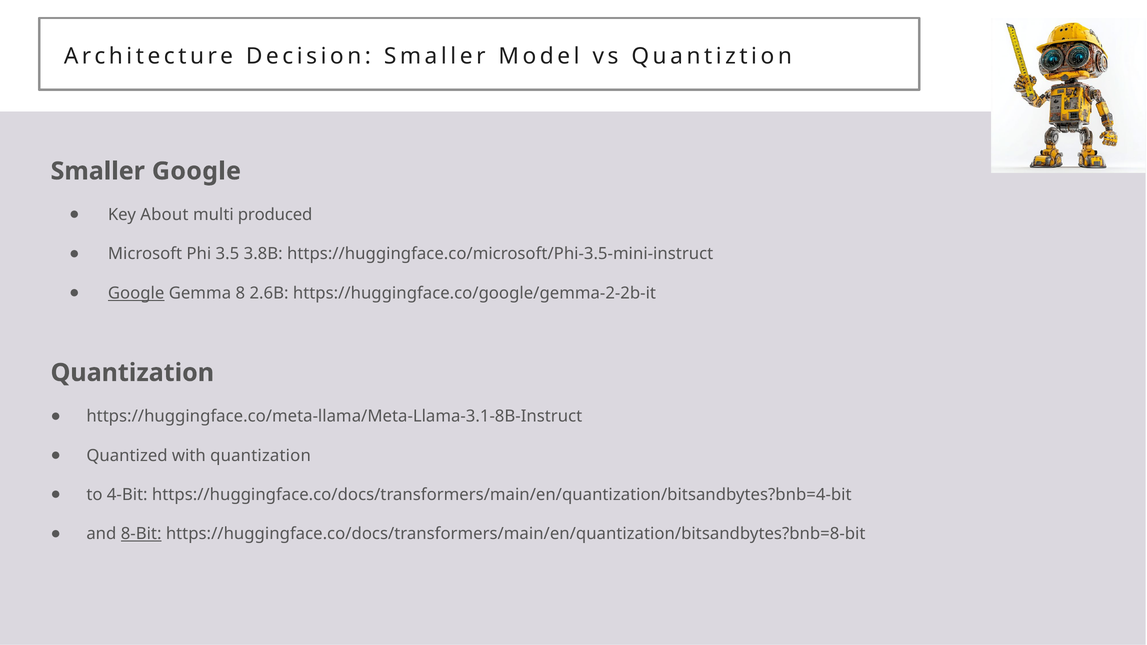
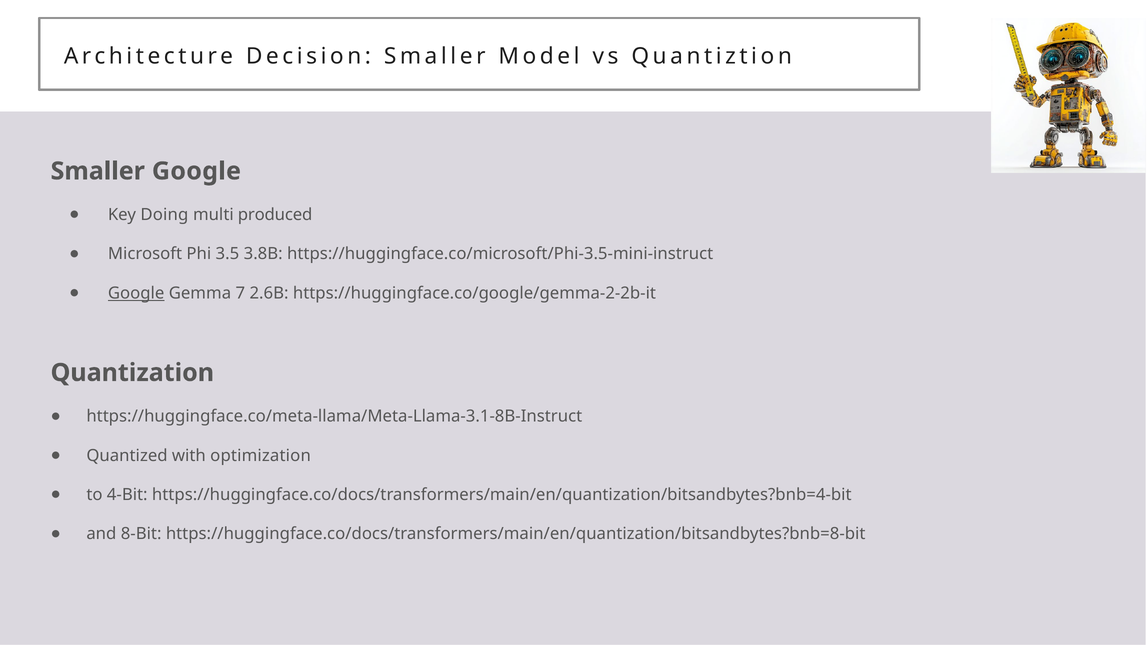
About: About -> Doing (164, 215)
8: 8 -> 7 (240, 293)
with quantization: quantization -> optimization (261, 456)
8-Bit underline: present -> none (141, 534)
